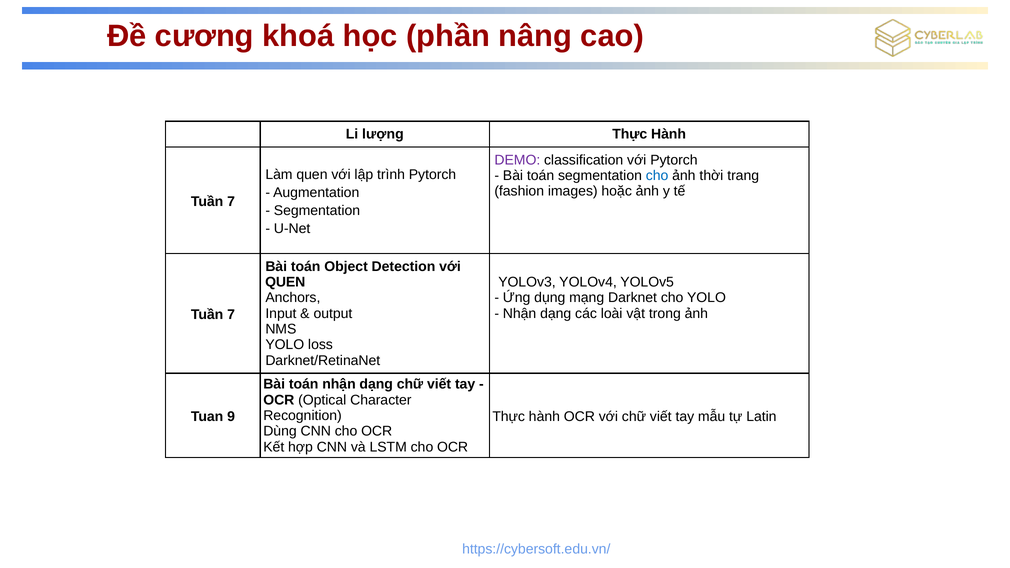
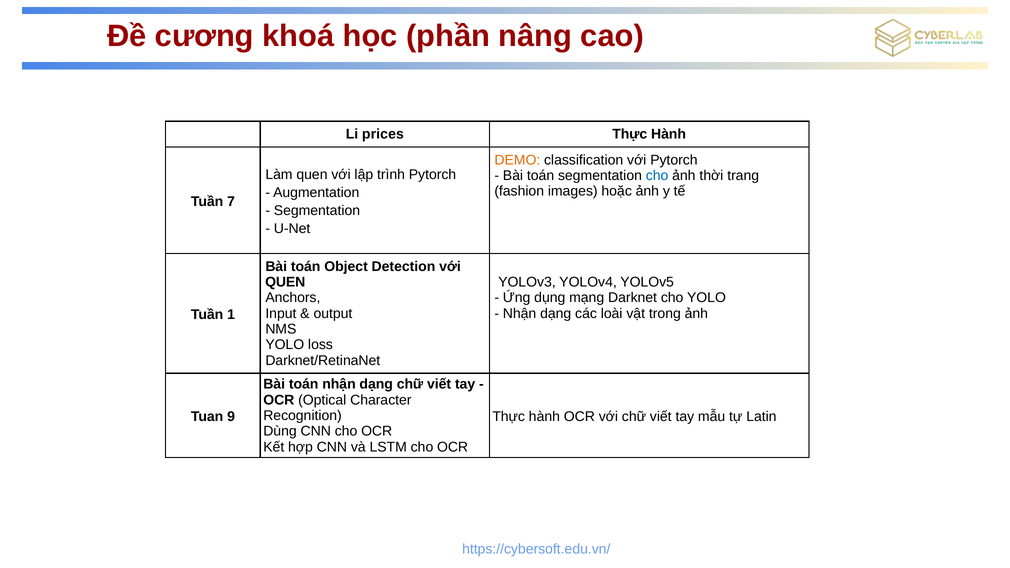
lượng: lượng -> prices (383, 134)
DEMO colour: purple -> orange (517, 160)
7: 7 -> 1 (231, 315)
